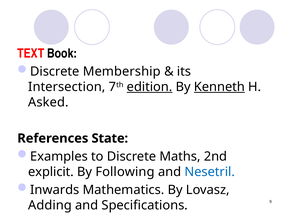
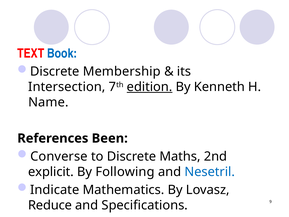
Book colour: black -> blue (62, 53)
Kenneth underline: present -> none (219, 87)
Asked: Asked -> Name (48, 102)
State: State -> Been (110, 138)
Examples: Examples -> Converse (59, 156)
Inwards: Inwards -> Indicate (55, 190)
Adding: Adding -> Reduce (50, 205)
